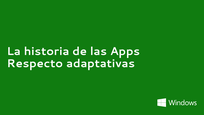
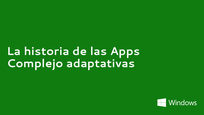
Respecto: Respecto -> Complejo (35, 63)
